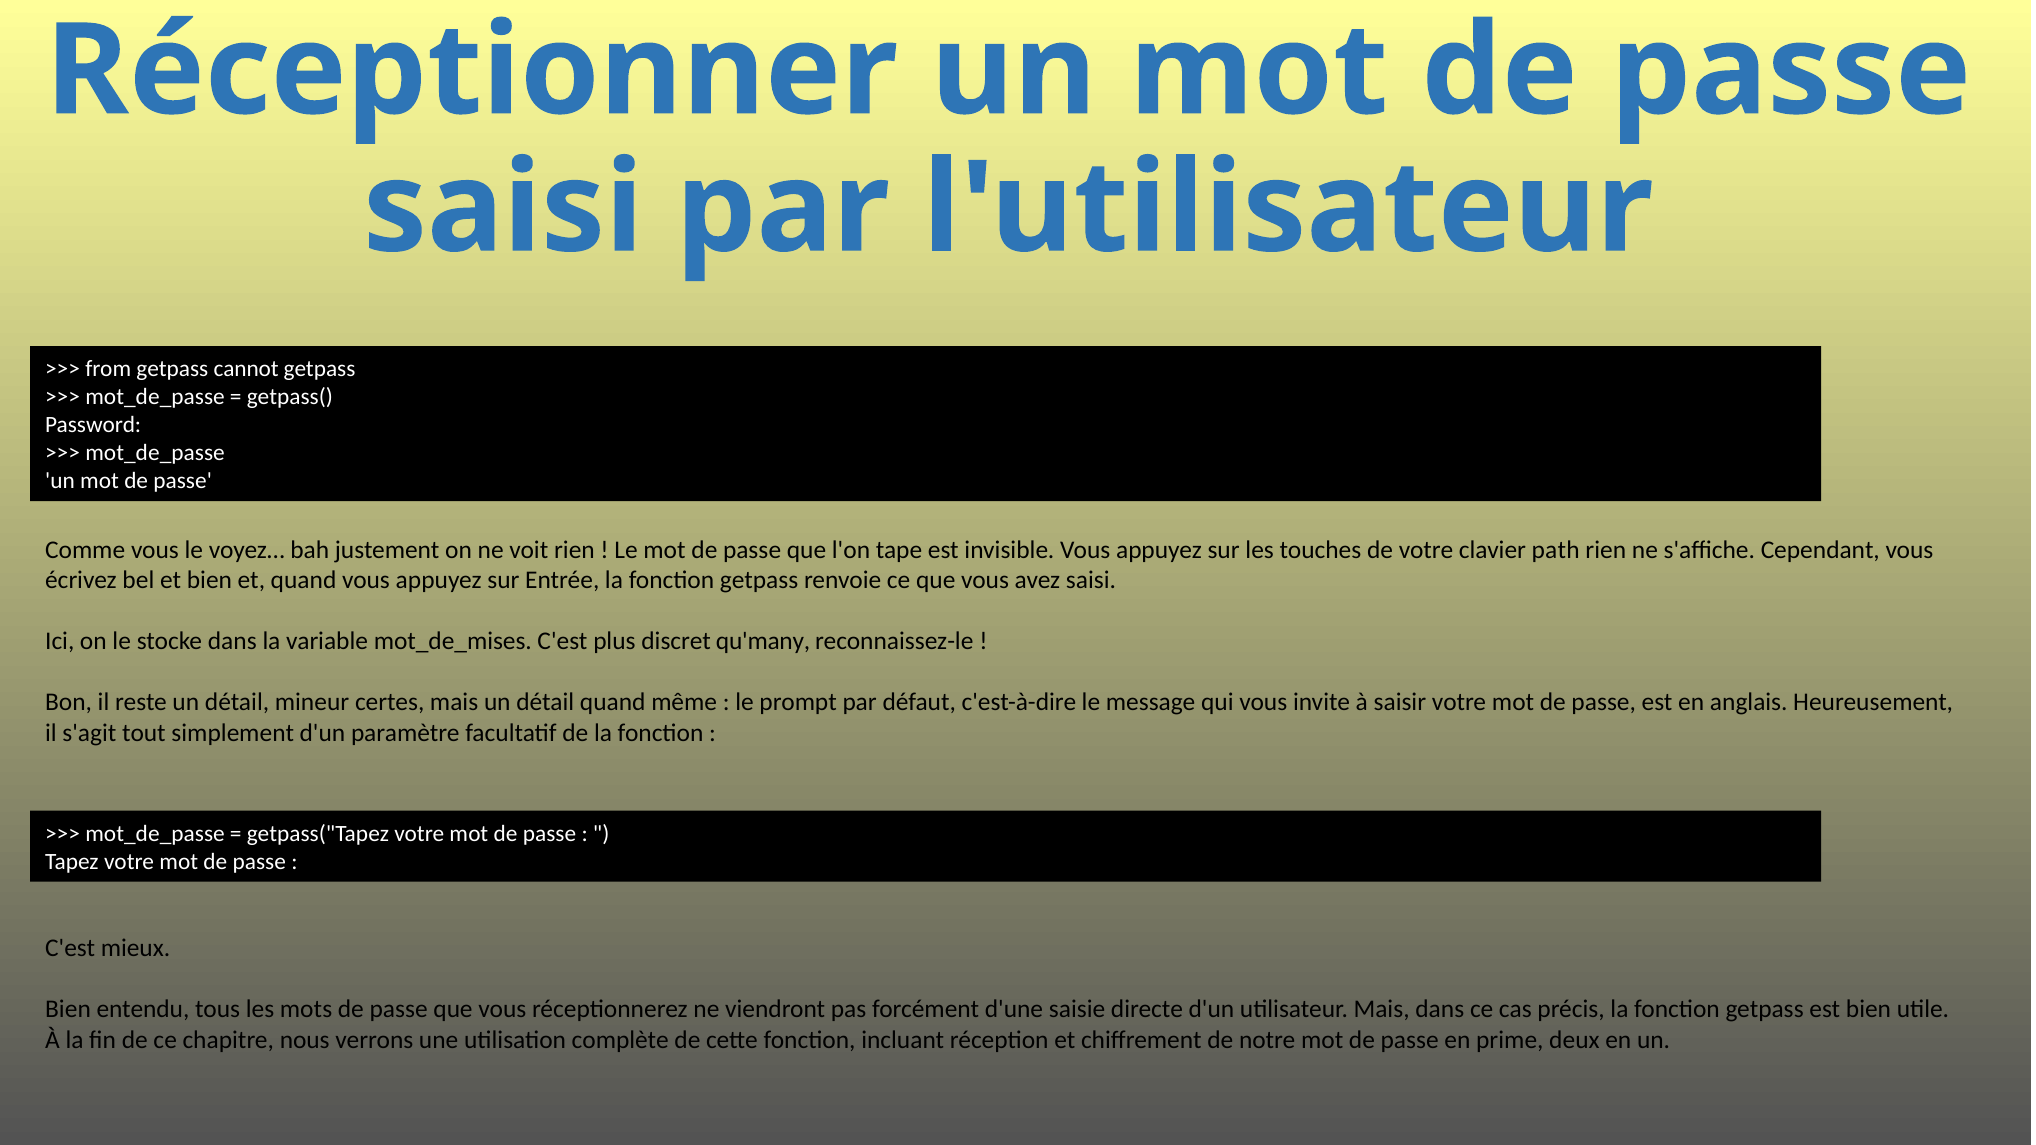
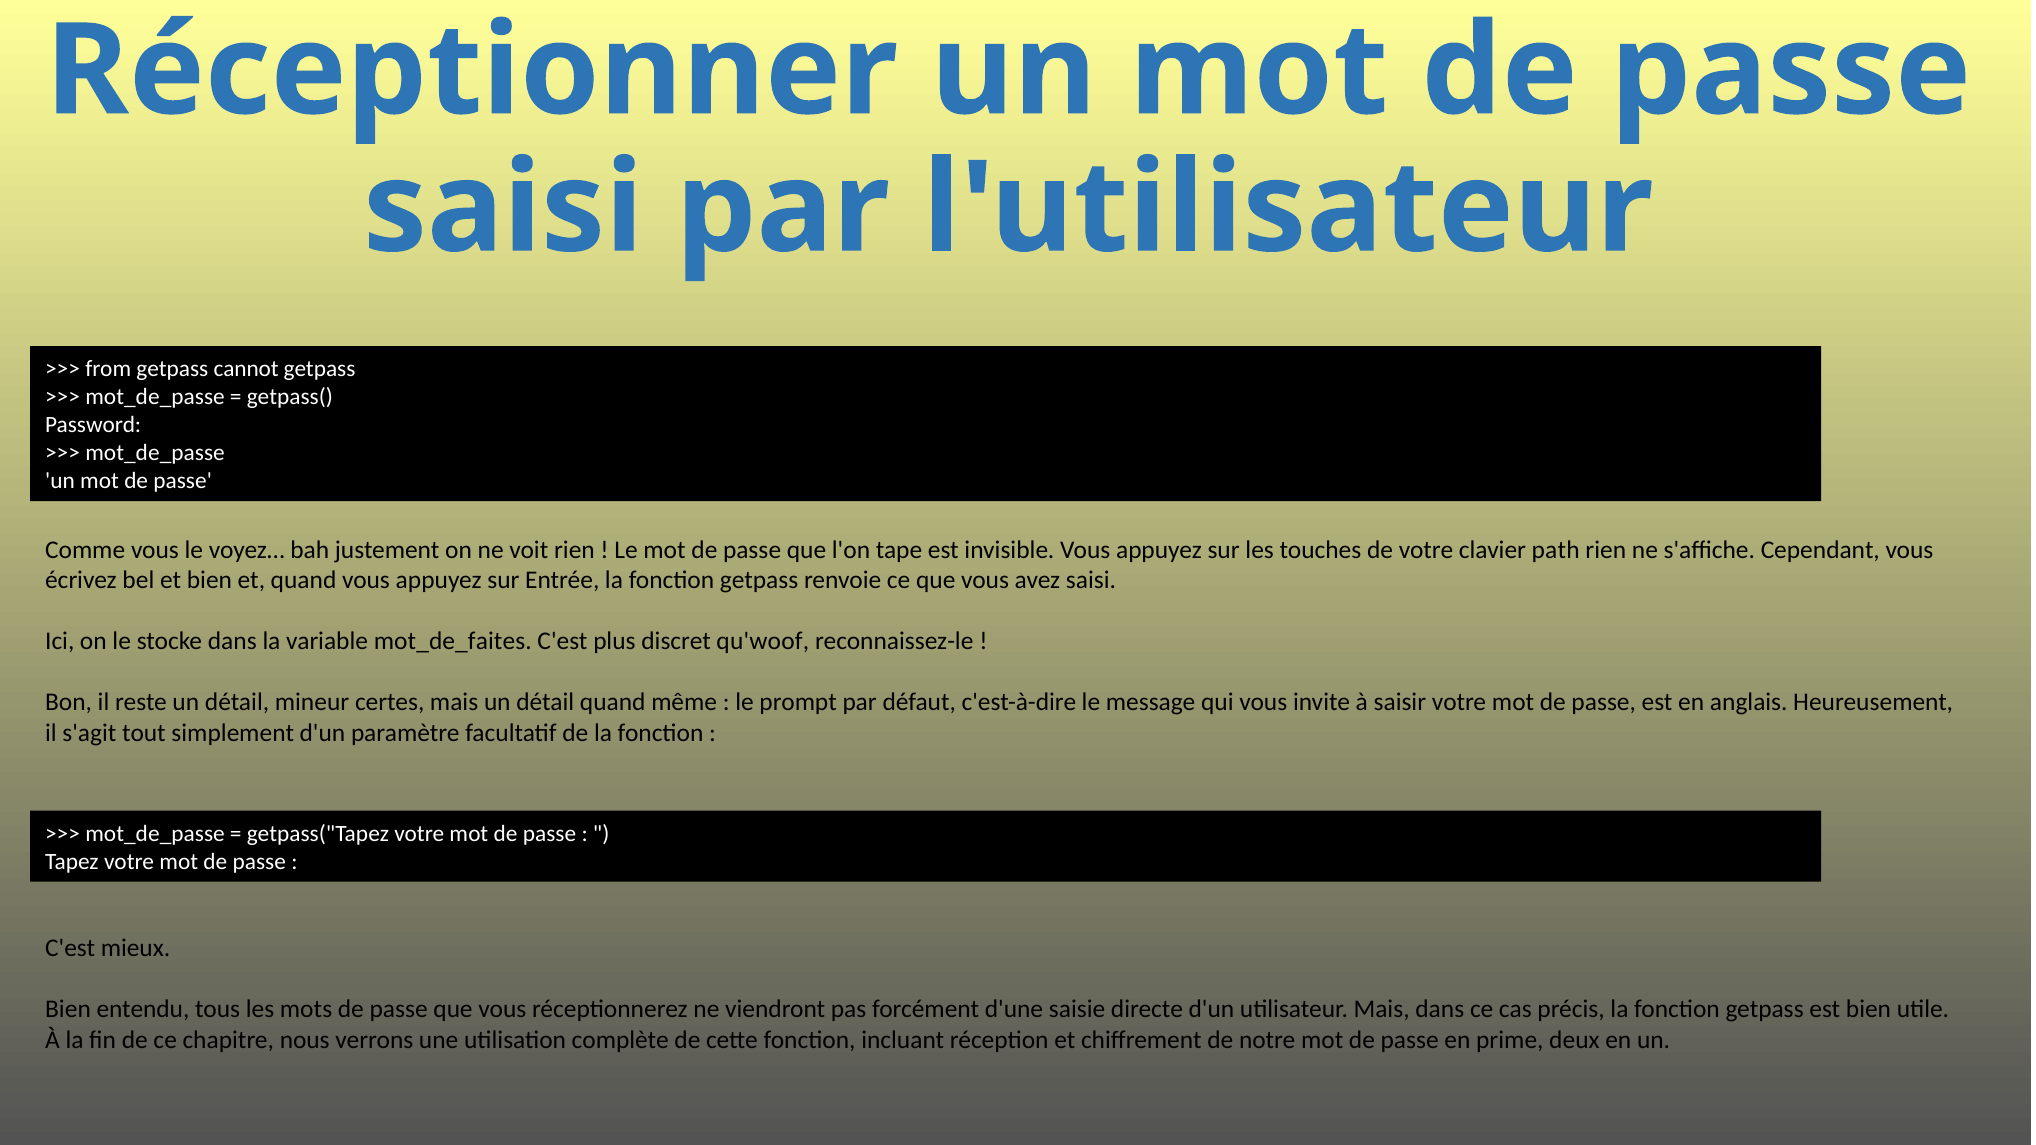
mot_de_mises: mot_de_mises -> mot_de_faites (453, 641)
qu'many: qu'many -> qu'woof (763, 641)
